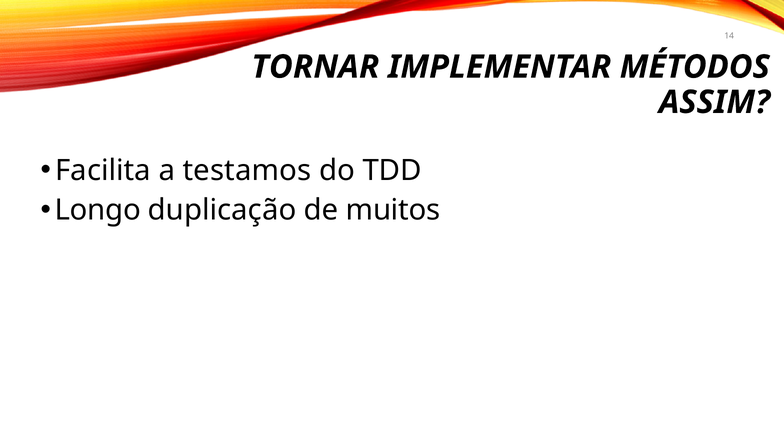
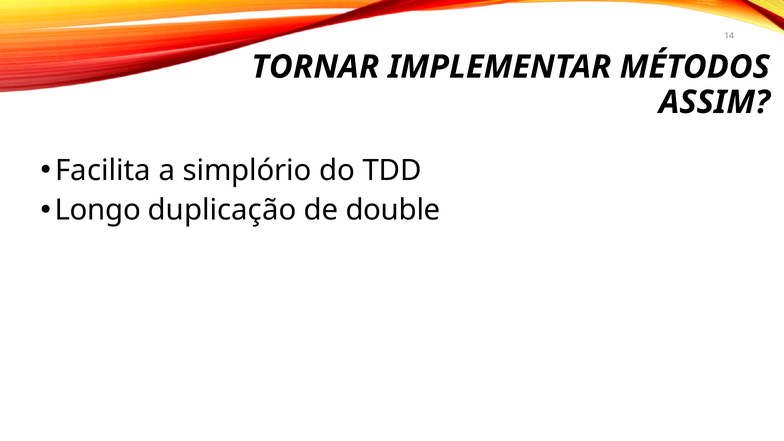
testamos: testamos -> simplório (247, 170)
muitos: muitos -> double (393, 210)
